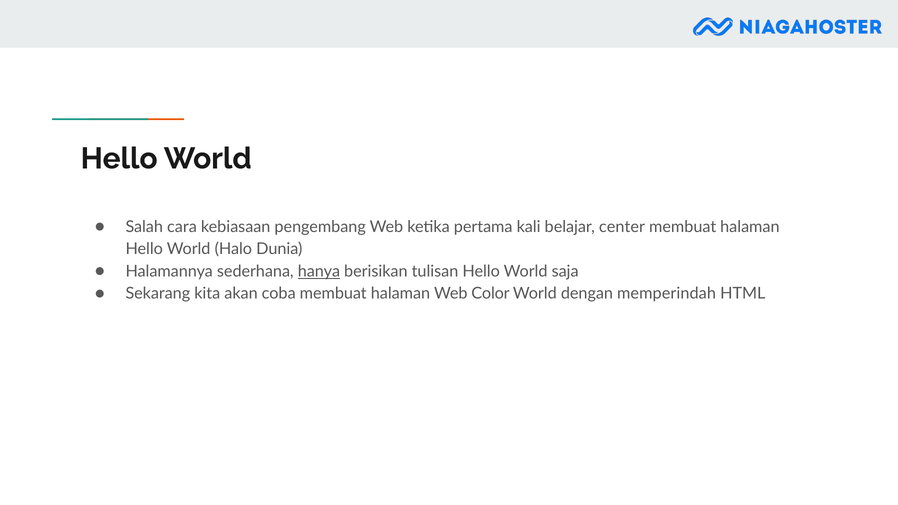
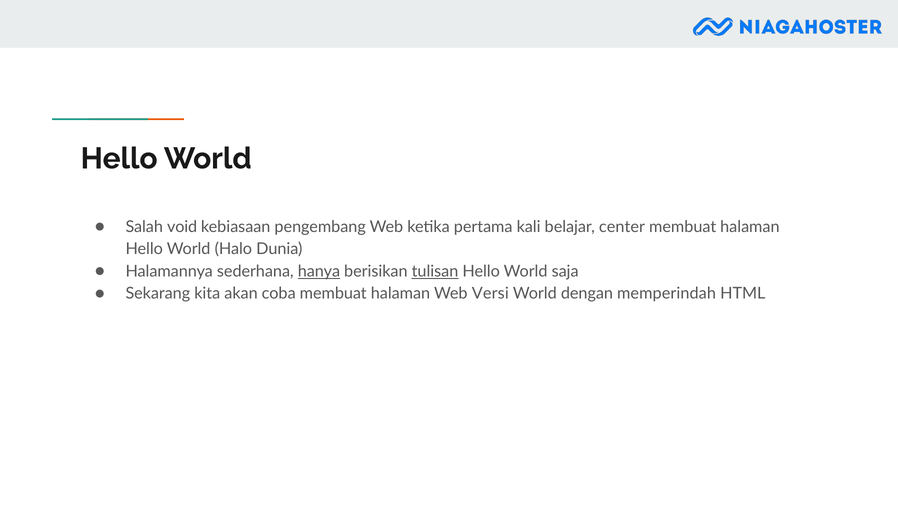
cara: cara -> void (182, 227)
tulisan underline: none -> present (435, 271)
Color: Color -> Versi (490, 294)
